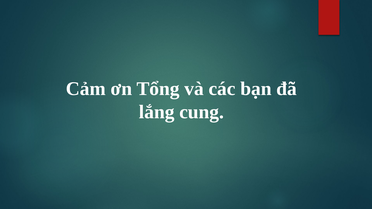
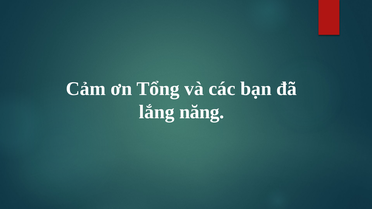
cung: cung -> năng (202, 112)
